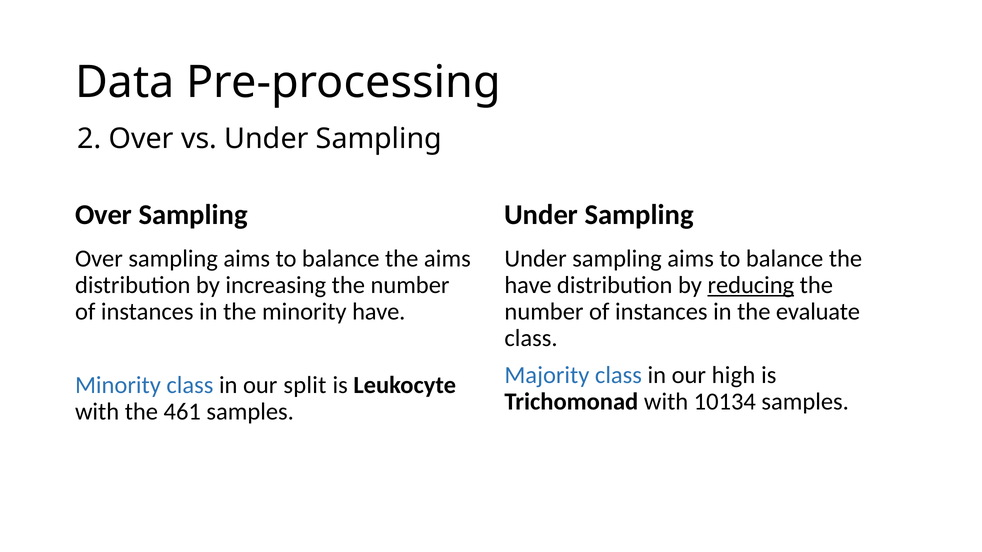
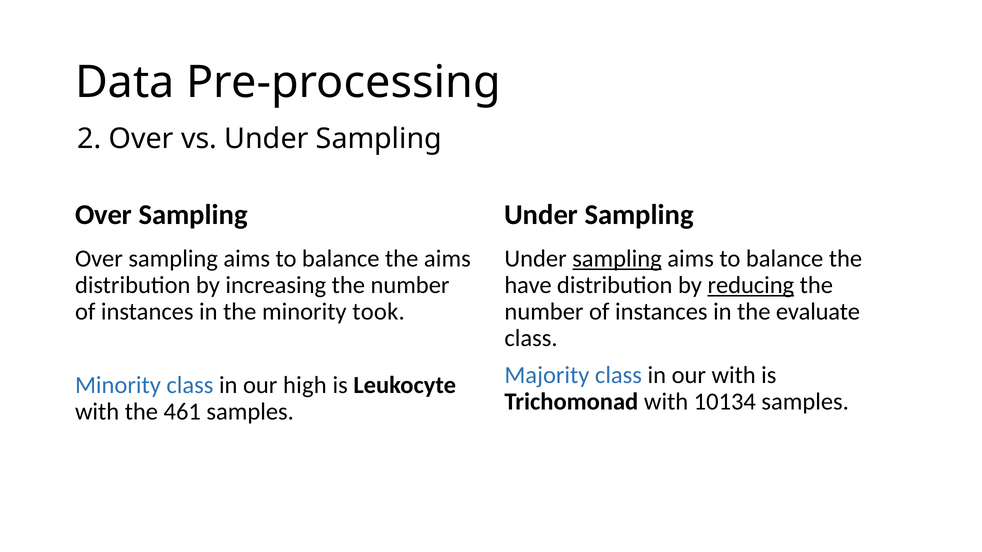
sampling underline: none -> present (617, 259)
minority have: have -> took (379, 312)
our high: high -> with (734, 375)
split: split -> high (305, 385)
